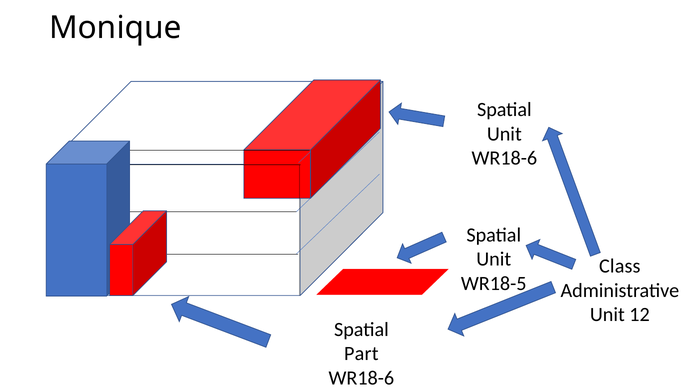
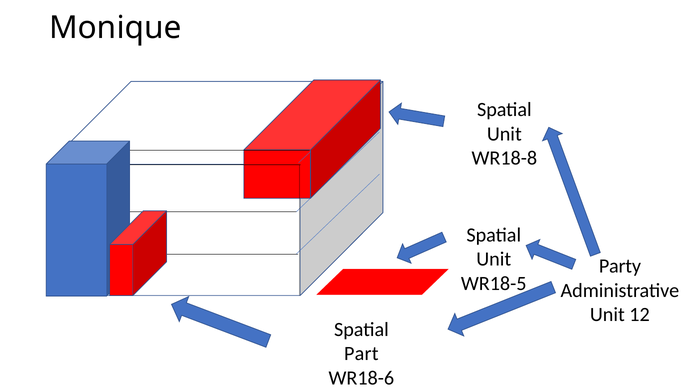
WR18-6: WR18-6 -> WR18-8 (504, 158)
Class: Class -> Party (620, 266)
